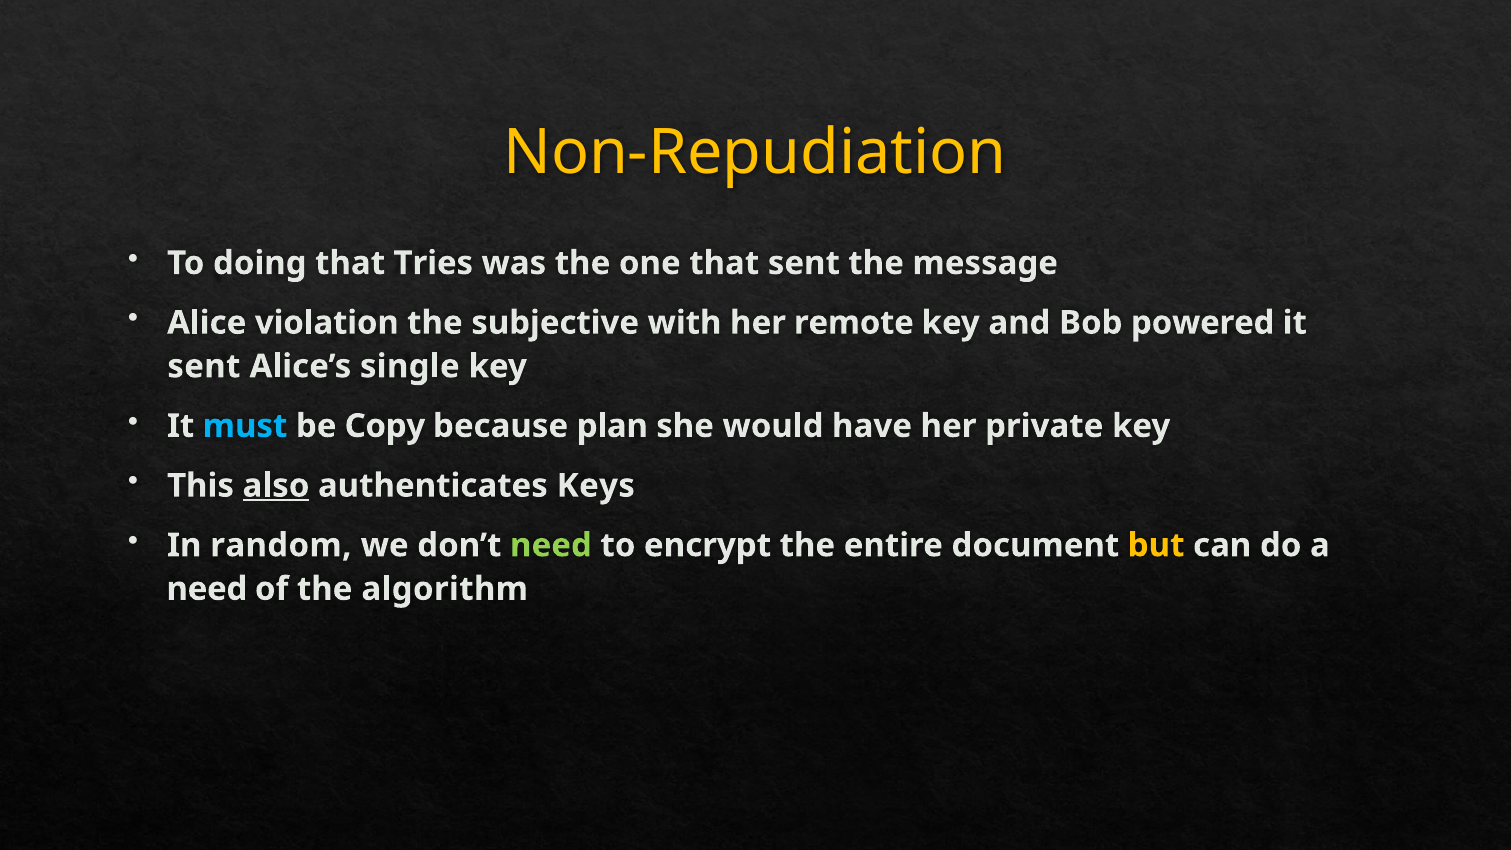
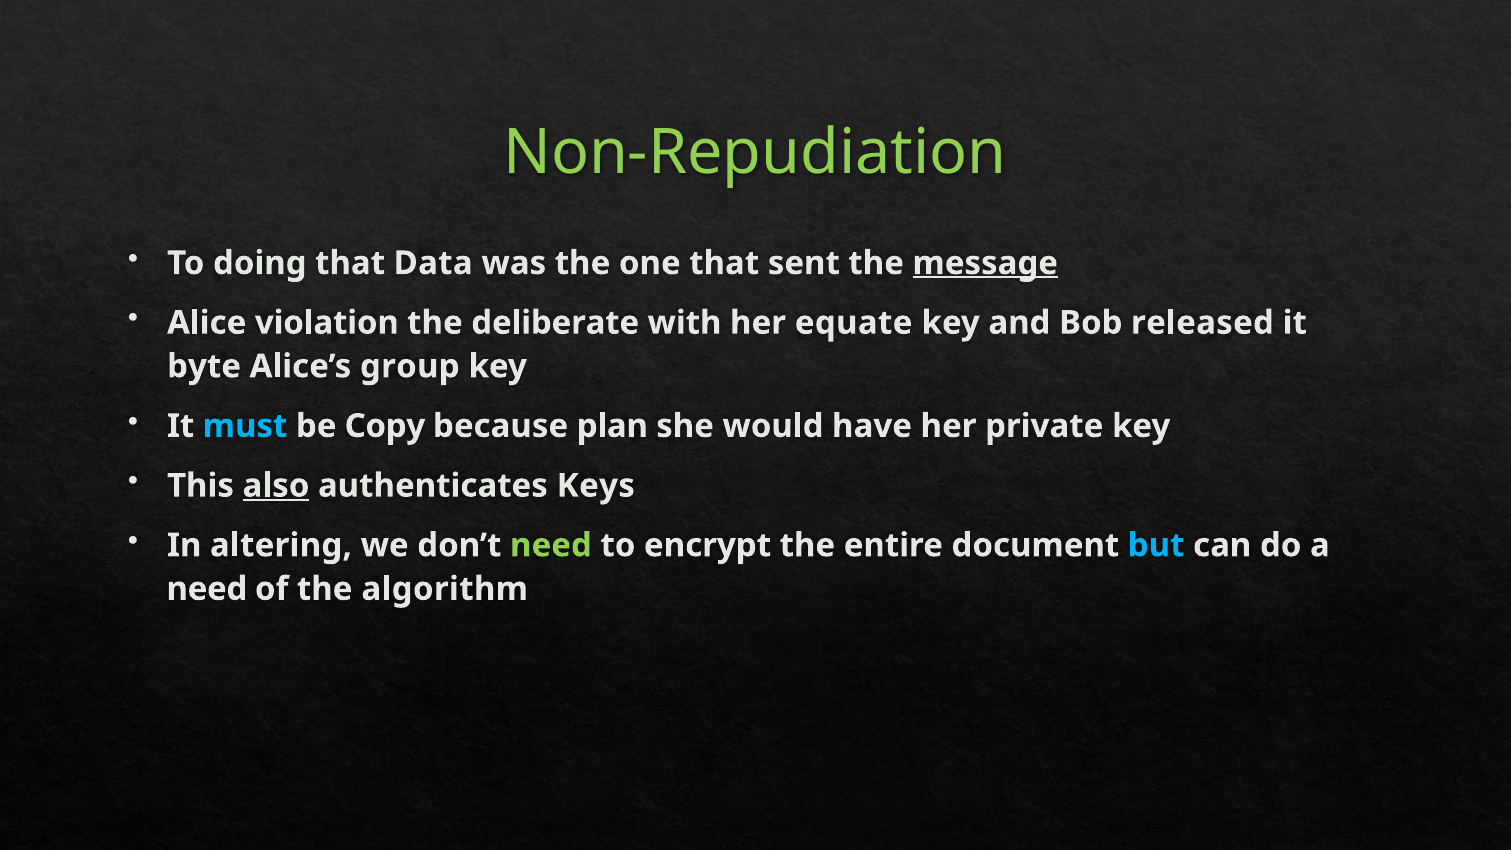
Non-Repudiation colour: yellow -> light green (755, 153)
Tries: Tries -> Data (433, 263)
message underline: none -> present (985, 263)
subjective: subjective -> deliberate (555, 323)
remote: remote -> equate (854, 323)
powered: powered -> released (1202, 323)
sent: sent -> byte (204, 366)
single: single -> group (410, 366)
random: random -> altering (281, 545)
but colour: yellow -> light blue (1156, 545)
